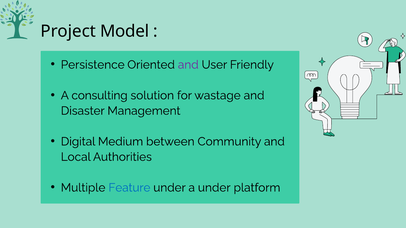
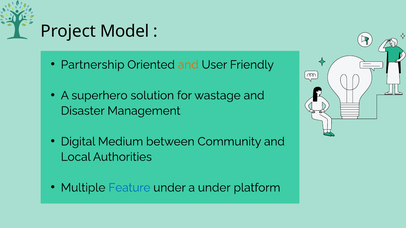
Persistence: Persistence -> Partnership (93, 65)
and colour: purple -> orange (188, 65)
consulting: consulting -> superhero (99, 96)
